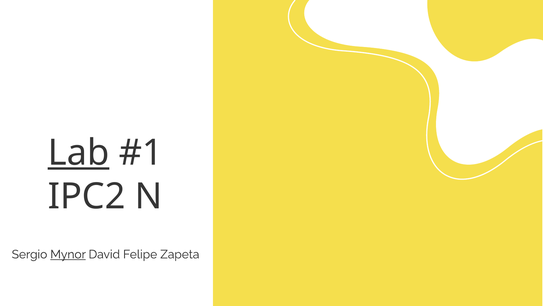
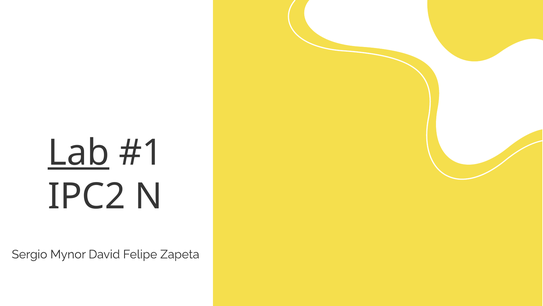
Mynor underline: present -> none (68, 254)
